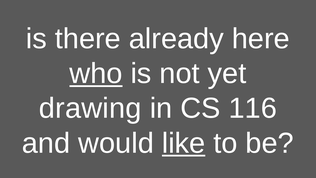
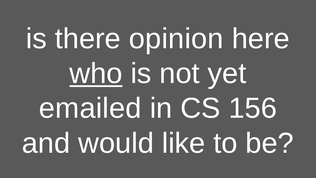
already: already -> opinion (176, 39)
drawing: drawing -> emailed (90, 108)
116: 116 -> 156 (253, 108)
like underline: present -> none (184, 143)
